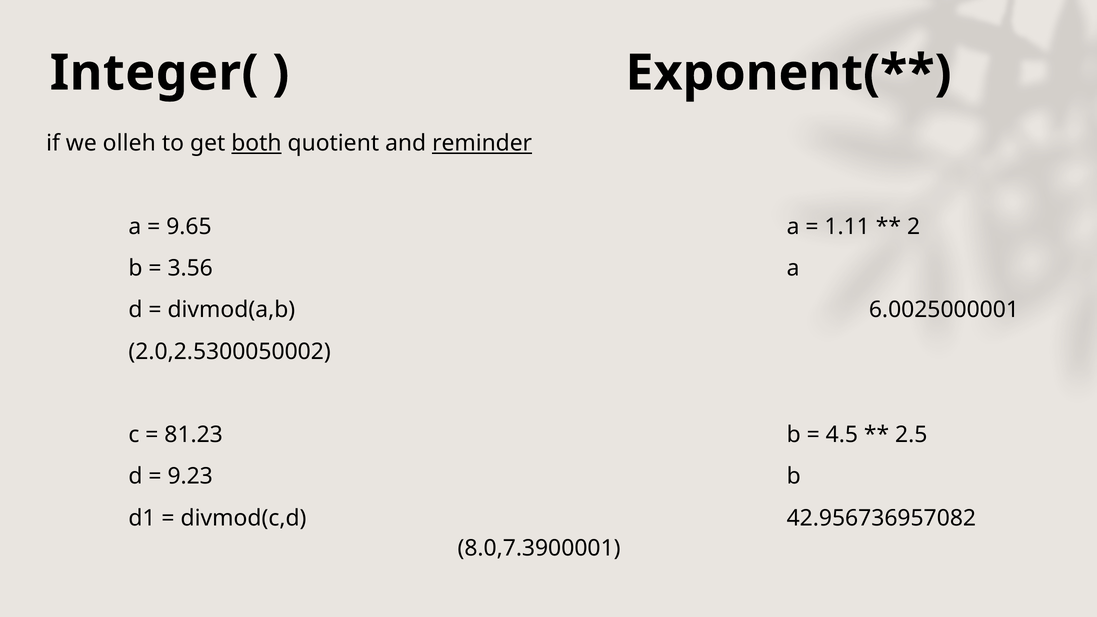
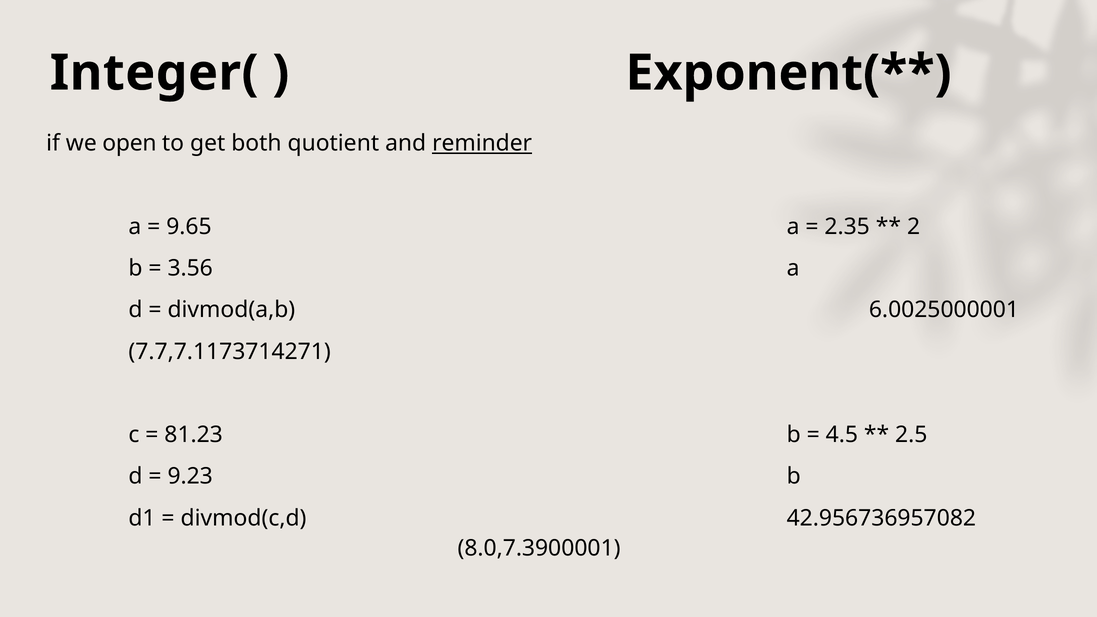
olleh: olleh -> open (129, 143)
both underline: present -> none (256, 143)
1.11: 1.11 -> 2.35 (847, 227)
2.0,2.5300050002: 2.0,2.5300050002 -> 7.7,7.1173714271 (230, 352)
